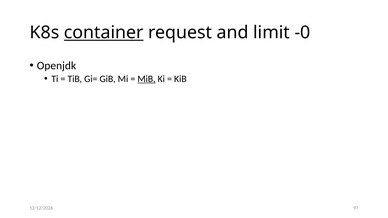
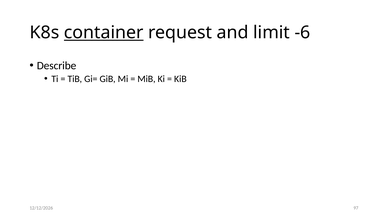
-0: -0 -> -6 (302, 33)
Openjdk: Openjdk -> Describe (57, 66)
MiB underline: present -> none (146, 79)
